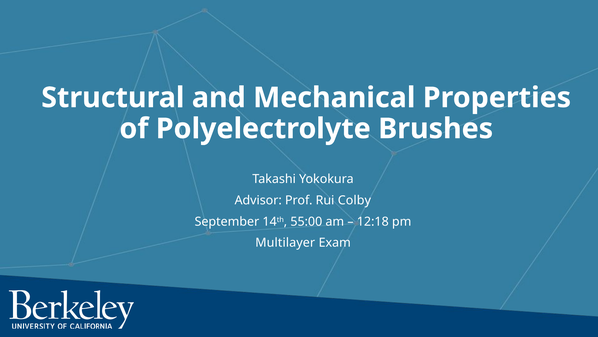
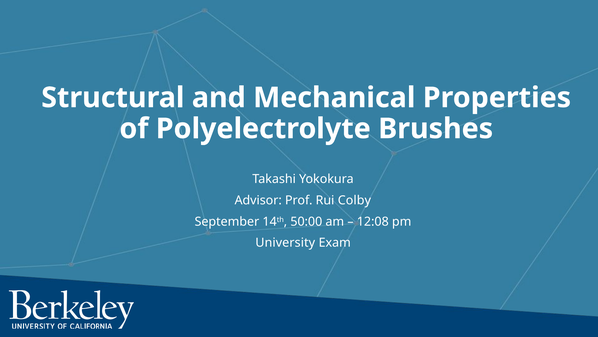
55:00: 55:00 -> 50:00 (306, 221)
12:18: 12:18 -> 12:08 (373, 221)
Multilayer: Multilayer -> University (285, 242)
